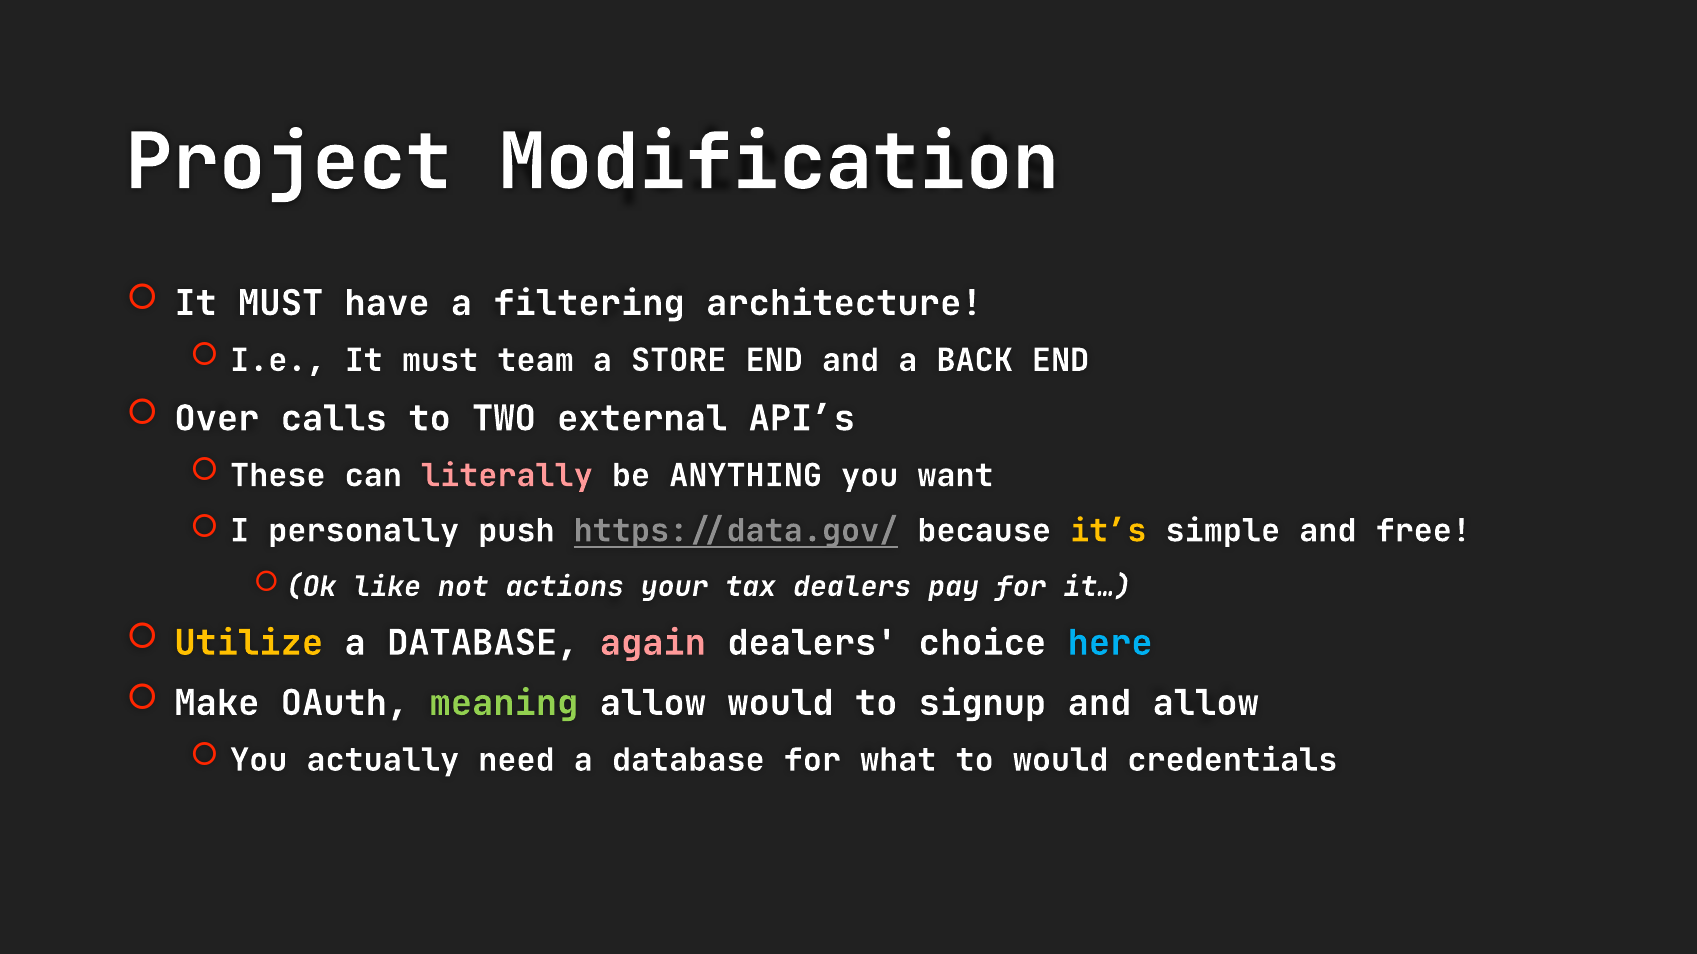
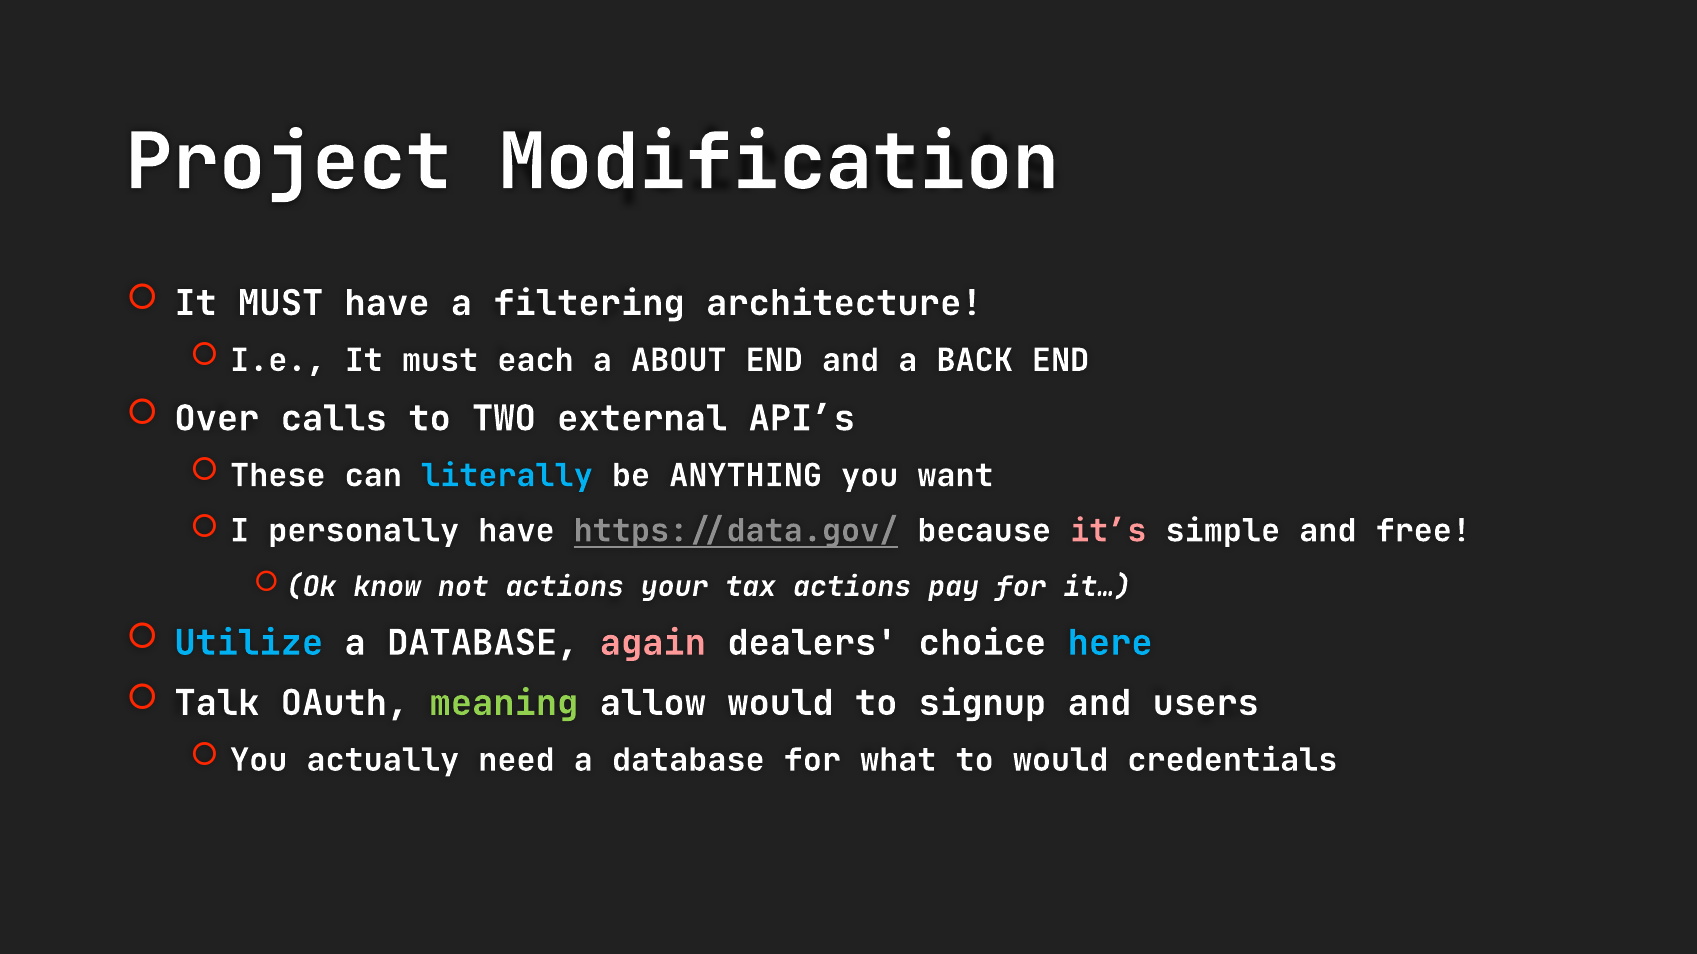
team: team -> each (536, 361)
STORE: STORE -> ABOUT (679, 361)
literally colour: pink -> light blue (507, 476)
personally push: push -> have (516, 531)
it’s colour: yellow -> pink (1108, 531)
like: like -> know (387, 587)
tax dealers: dealers -> actions (852, 587)
Utilize colour: yellow -> light blue (249, 643)
Make: Make -> Talk (217, 704)
and allow: allow -> users (1206, 704)
